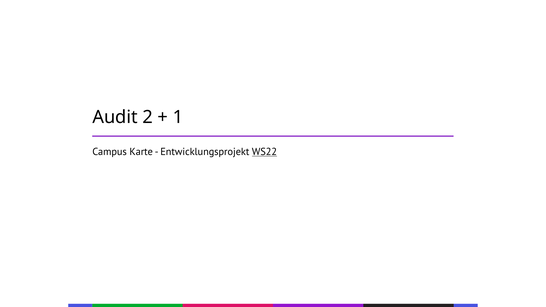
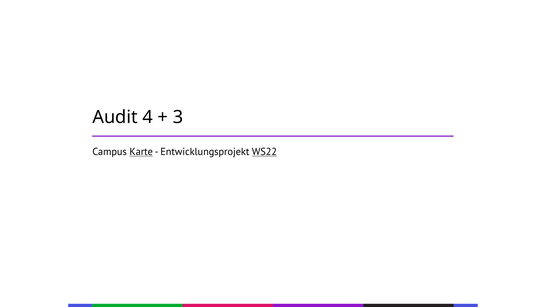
2: 2 -> 4 (148, 117)
1: 1 -> 3 (178, 117)
Karte underline: none -> present (141, 152)
